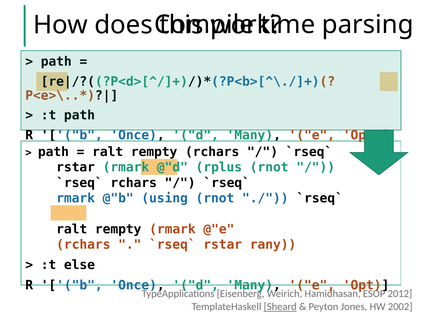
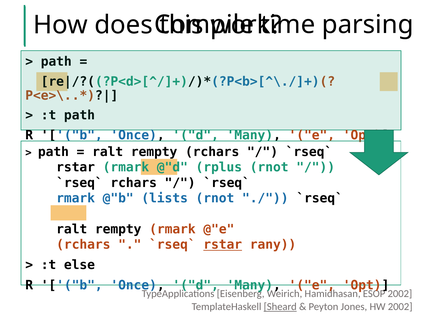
using: using -> lists (165, 198)
rstar underline: none -> present (223, 244)
ESOP 2012: 2012 -> 2002 (400, 293)
